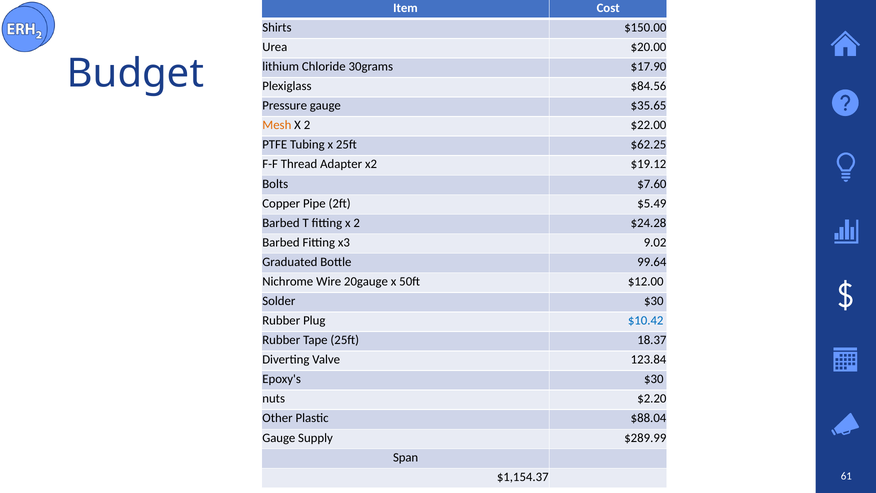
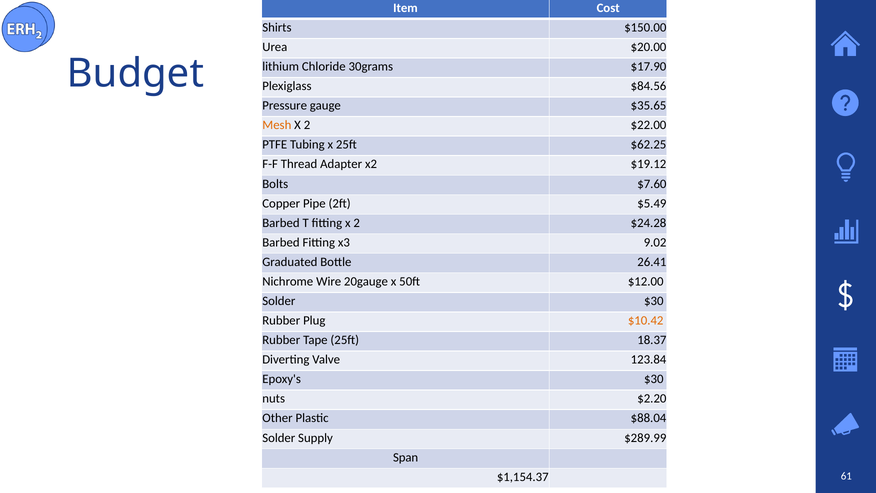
99.64: 99.64 -> 26.41 (652, 262)
$10.42 colour: blue -> orange (646, 320)
Gauge: Gauge -> Solder (279, 438)
